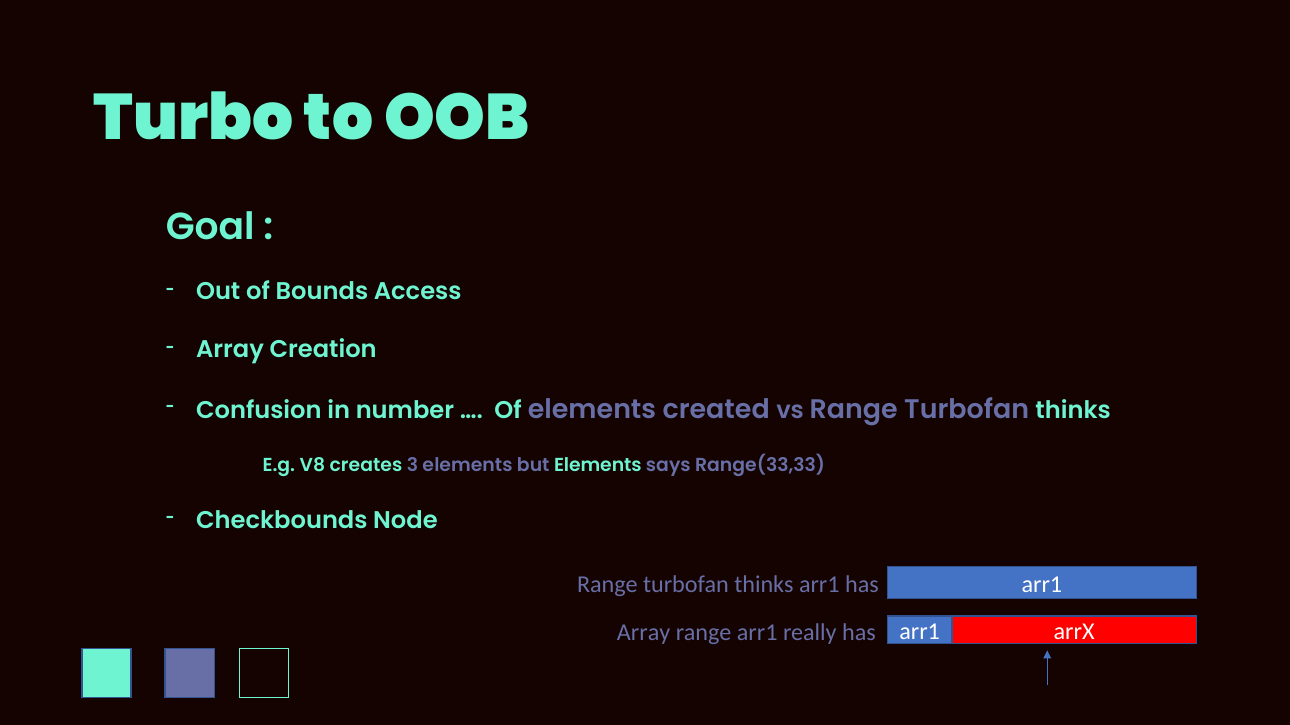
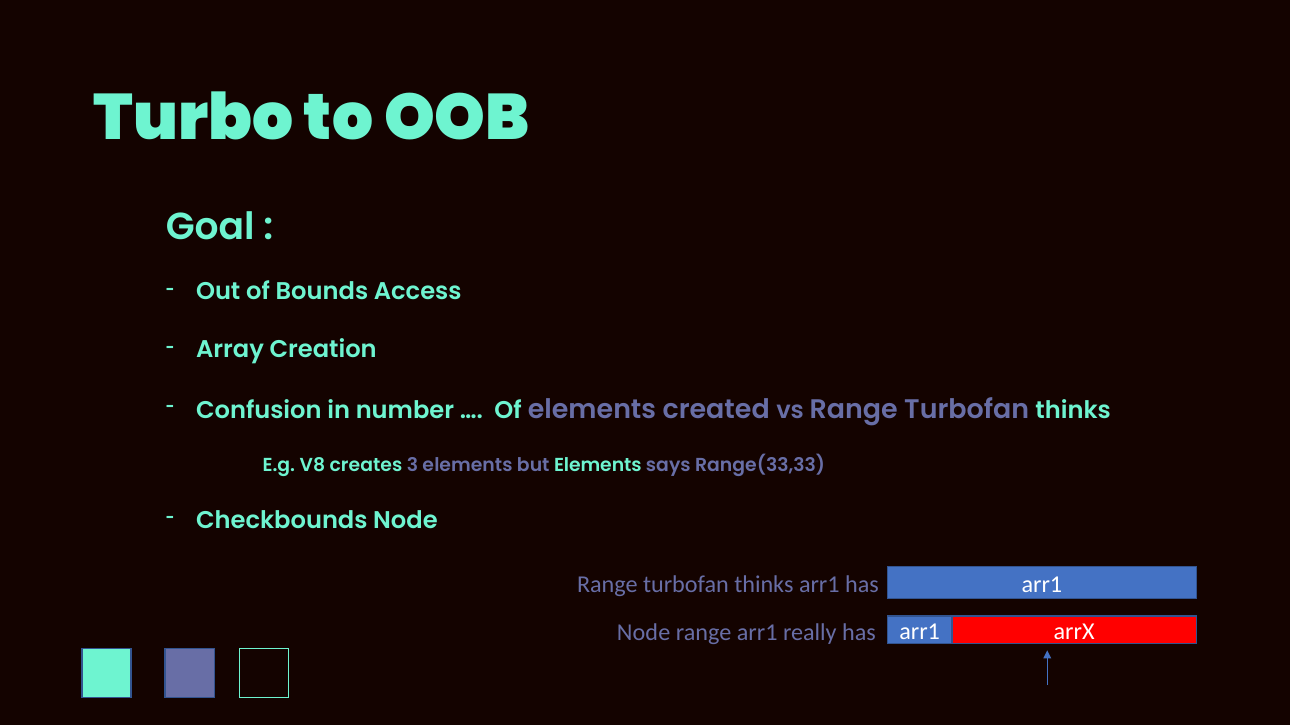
Array: Array -> Node (644, 633)
